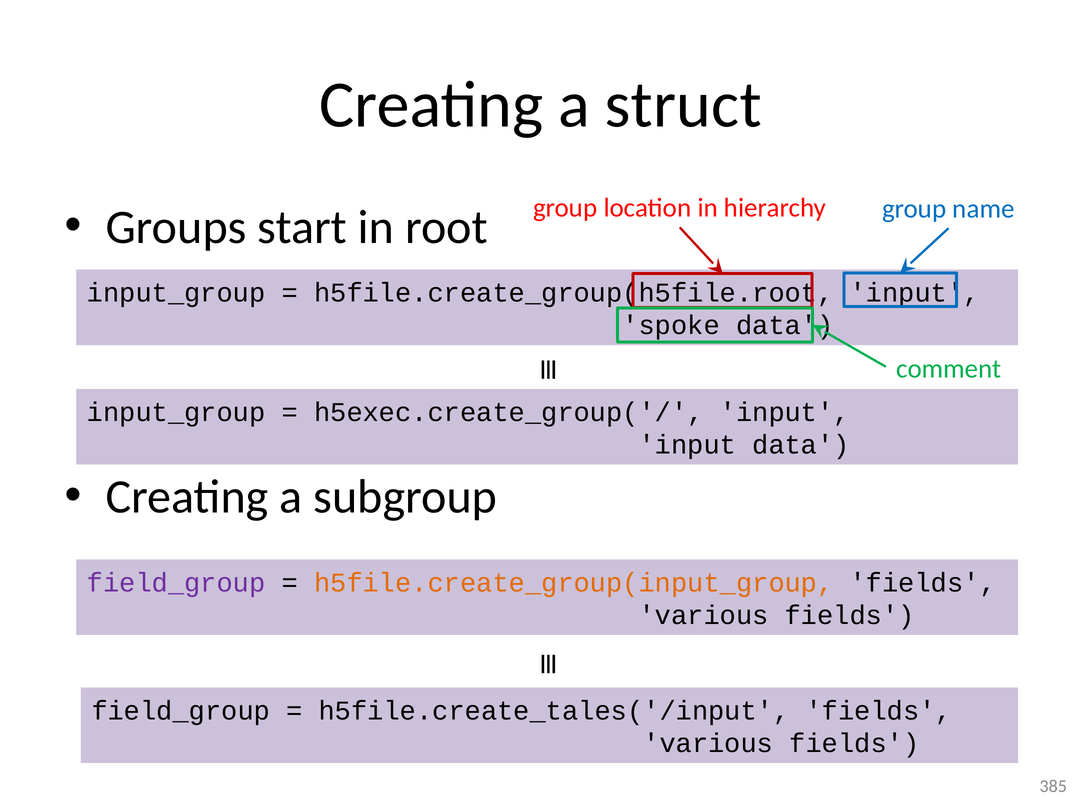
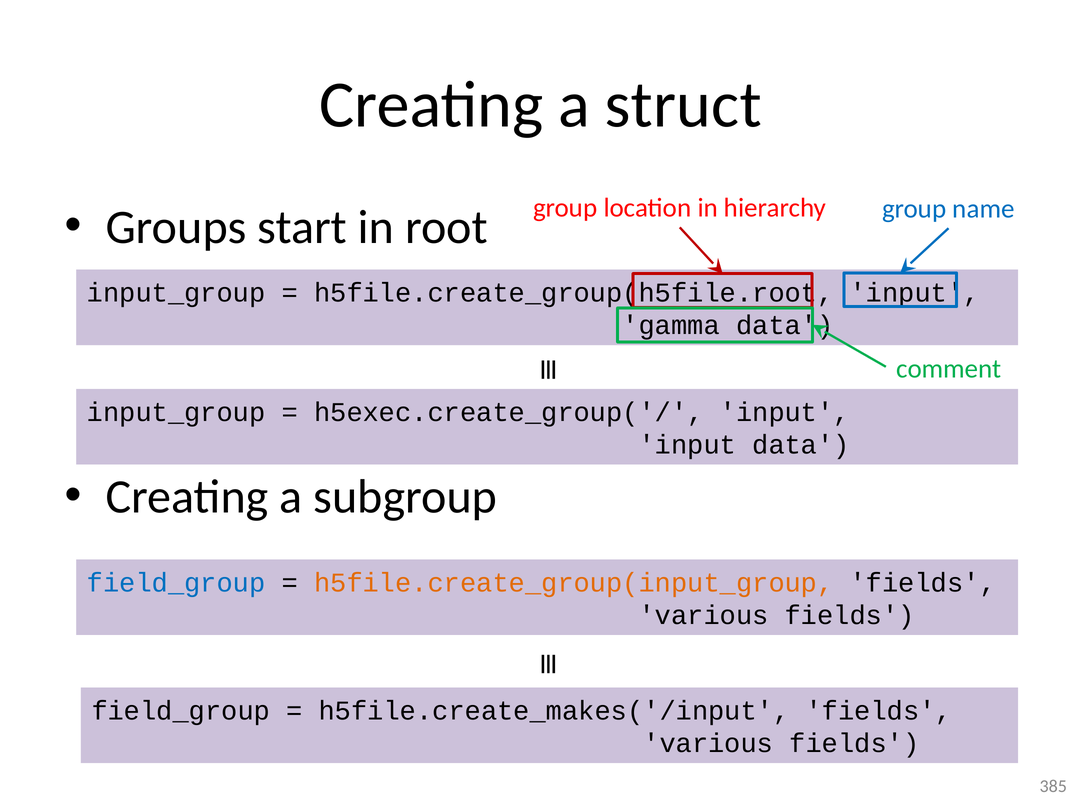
spoke: spoke -> gamma (671, 325)
field_group colour: purple -> blue (176, 583)
h5file.create_tales('/input: h5file.create_tales('/input -> h5file.create_makes('/input (554, 711)
